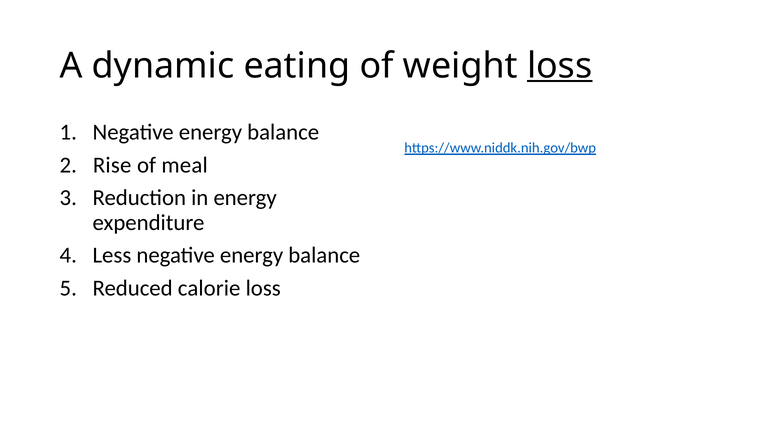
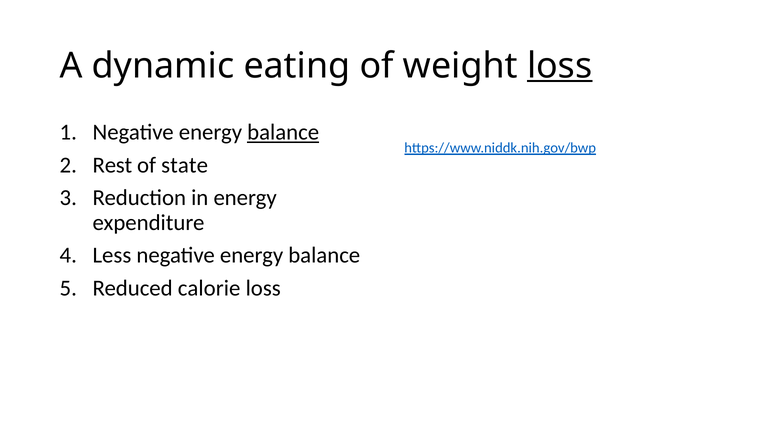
balance underline: none -> present (283, 132)
Rise: Rise -> Rest (112, 165)
meal: meal -> state (185, 165)
